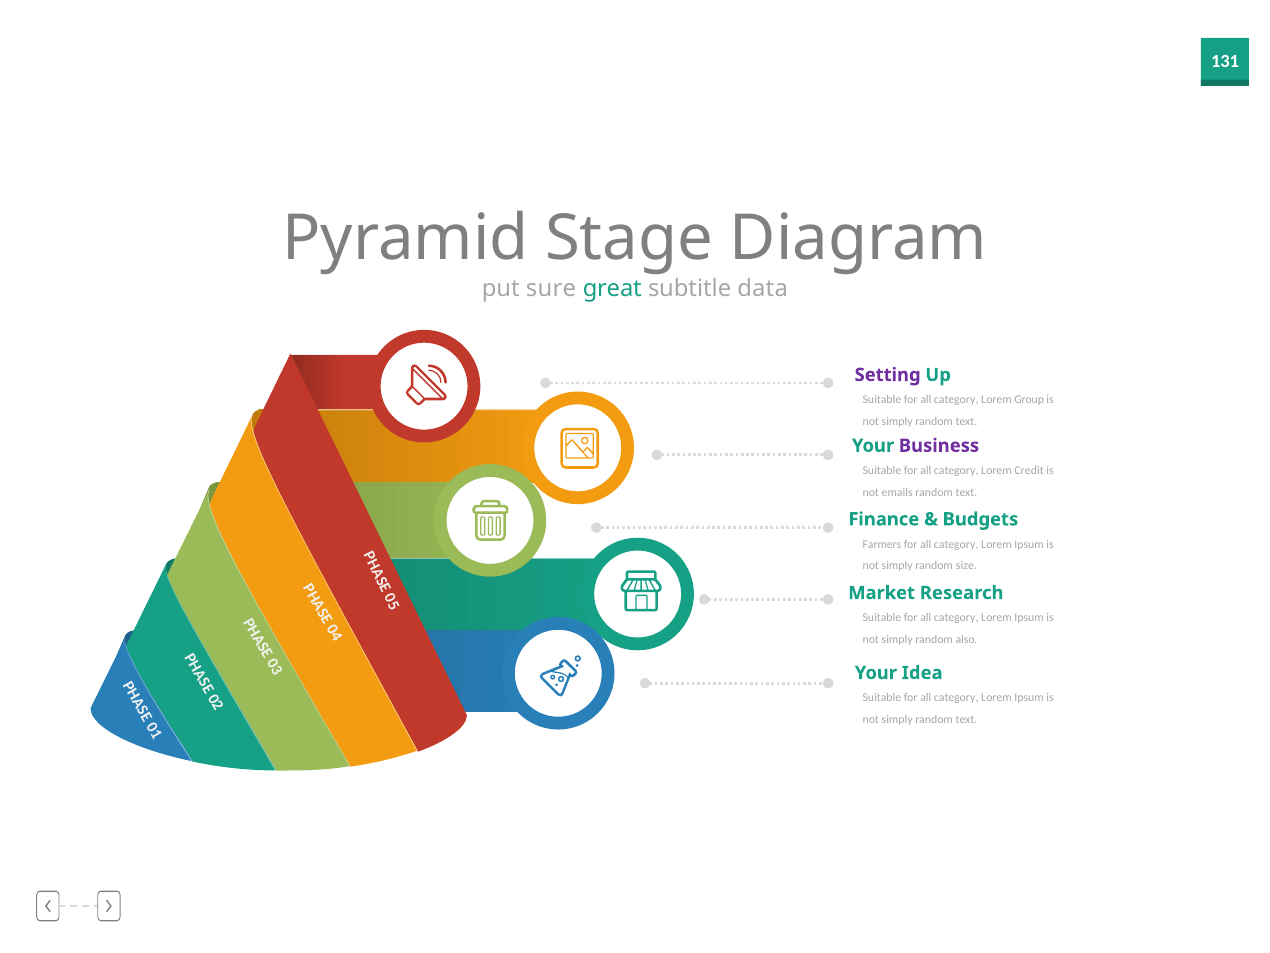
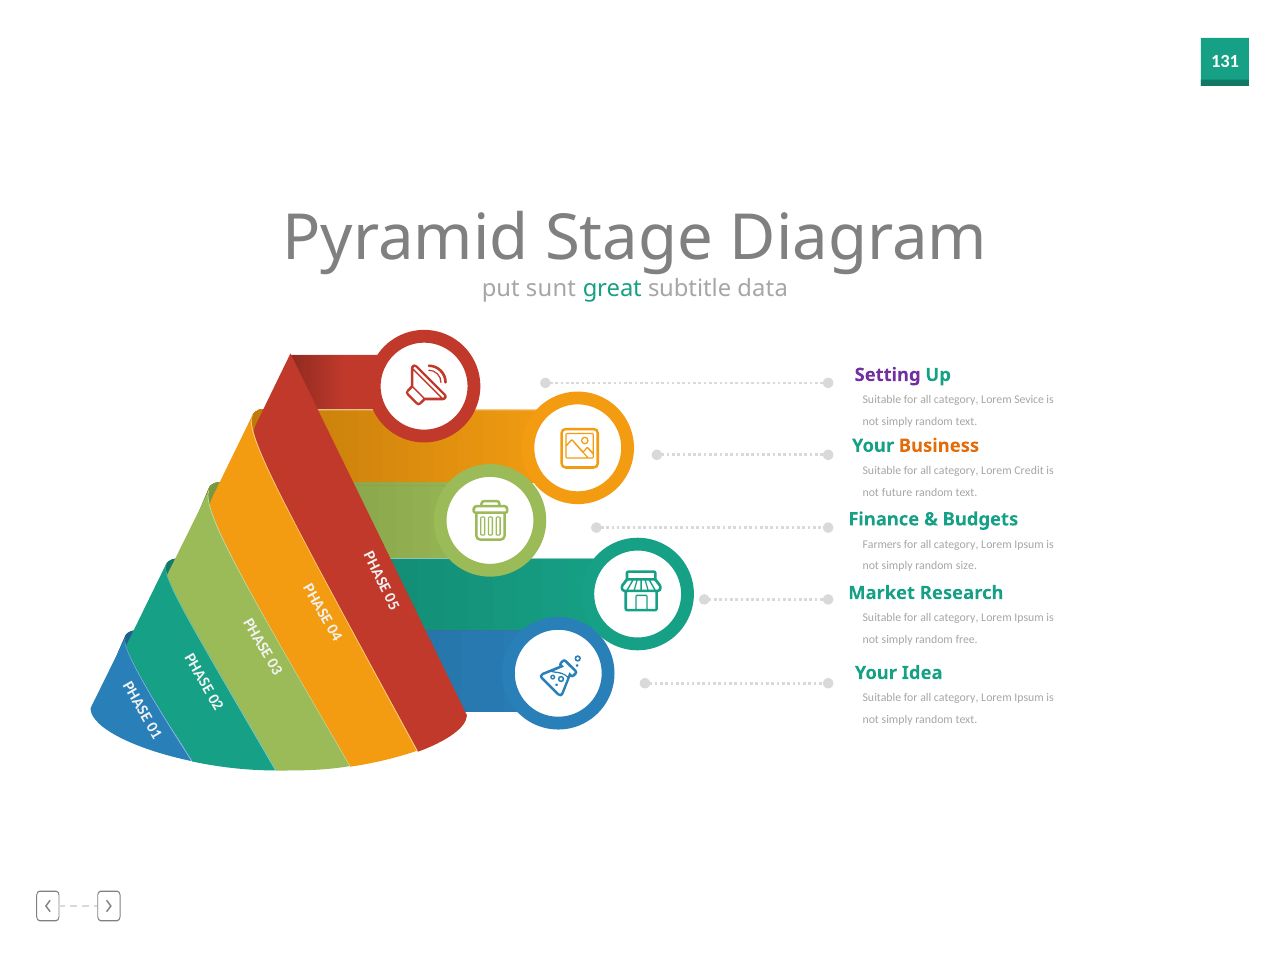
sure: sure -> sunt (551, 289)
Group: Group -> Sevice (1029, 400)
Business colour: purple -> orange (939, 445)
emails: emails -> future (897, 492)
also: also -> free (967, 639)
